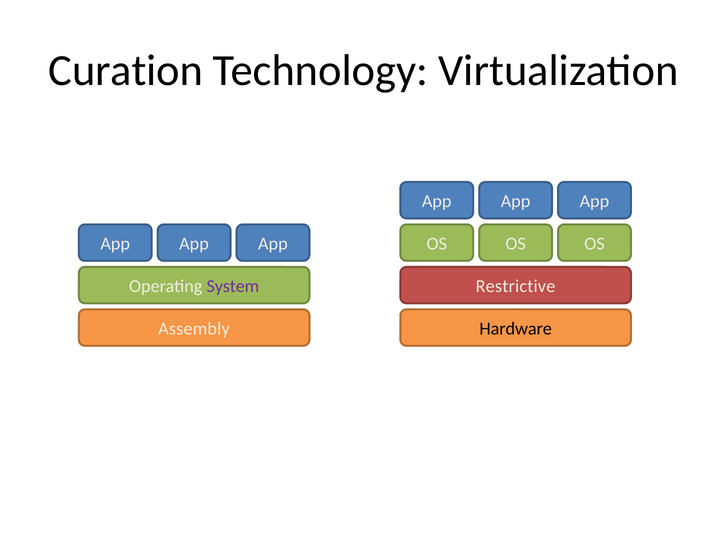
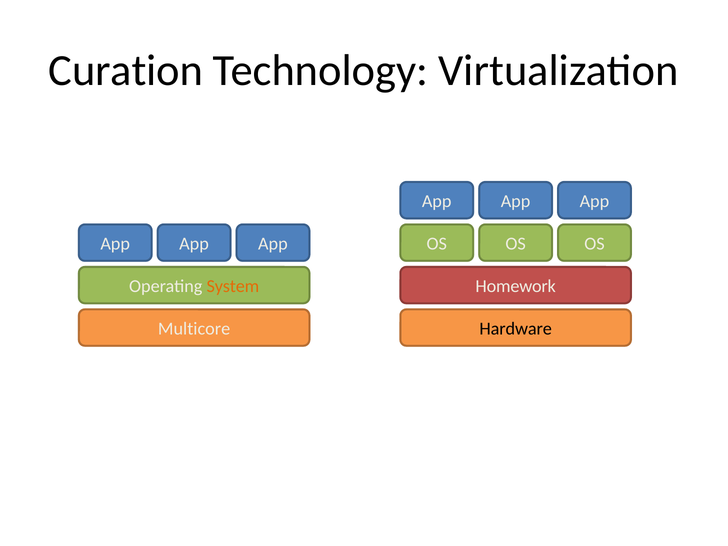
System colour: purple -> orange (233, 286)
Restrictive: Restrictive -> Homework (516, 286)
Assembly: Assembly -> Multicore (194, 329)
